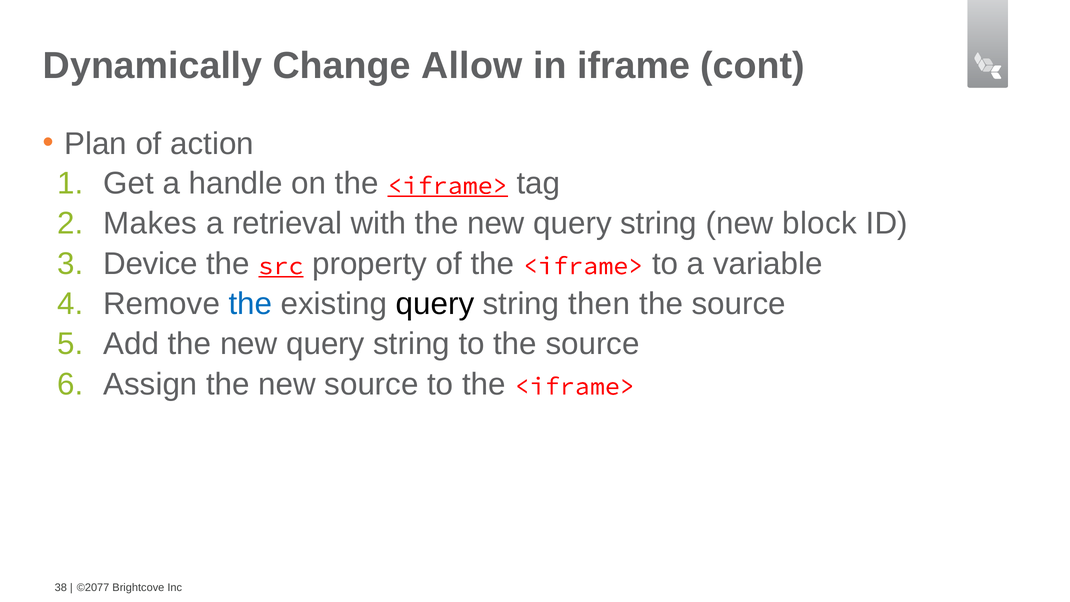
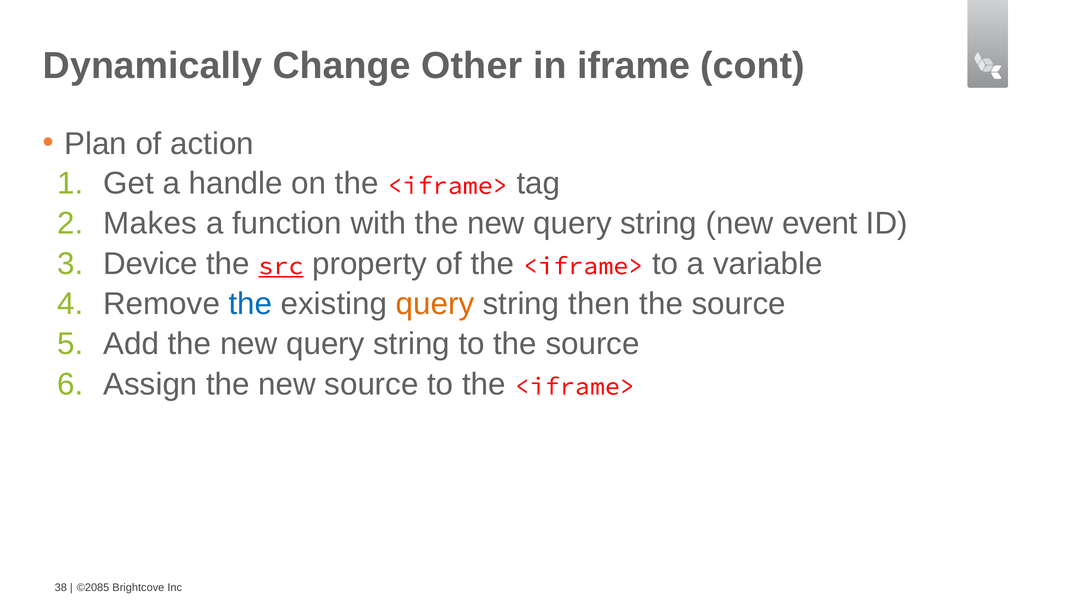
Allow: Allow -> Other (472, 66)
<iframe> underline: present -> none (448, 186)
retrieval: retrieval -> function (287, 224)
block: block -> event (820, 224)
query colour: black -> orange (435, 304)
©2077: ©2077 -> ©2085 (93, 588)
